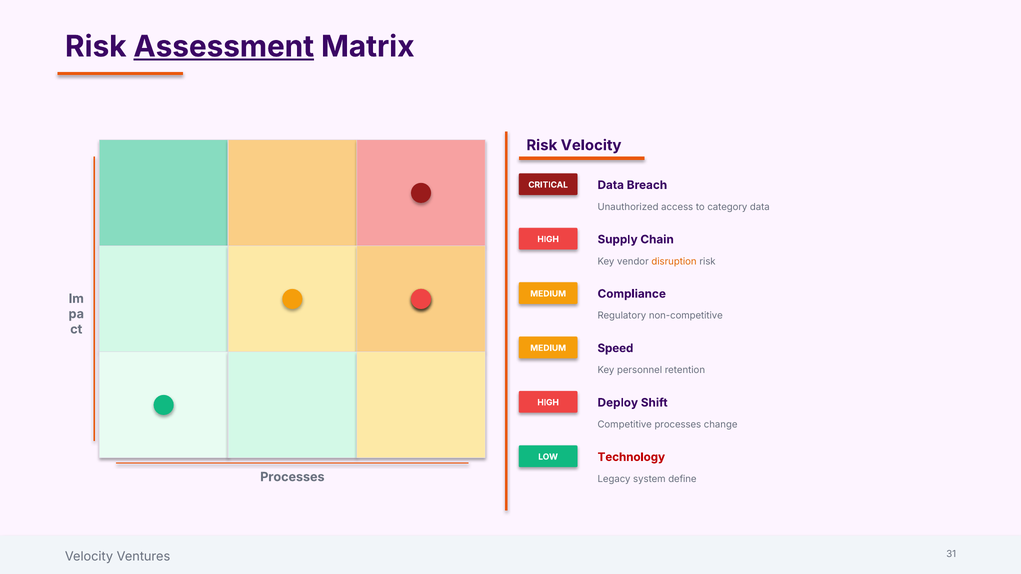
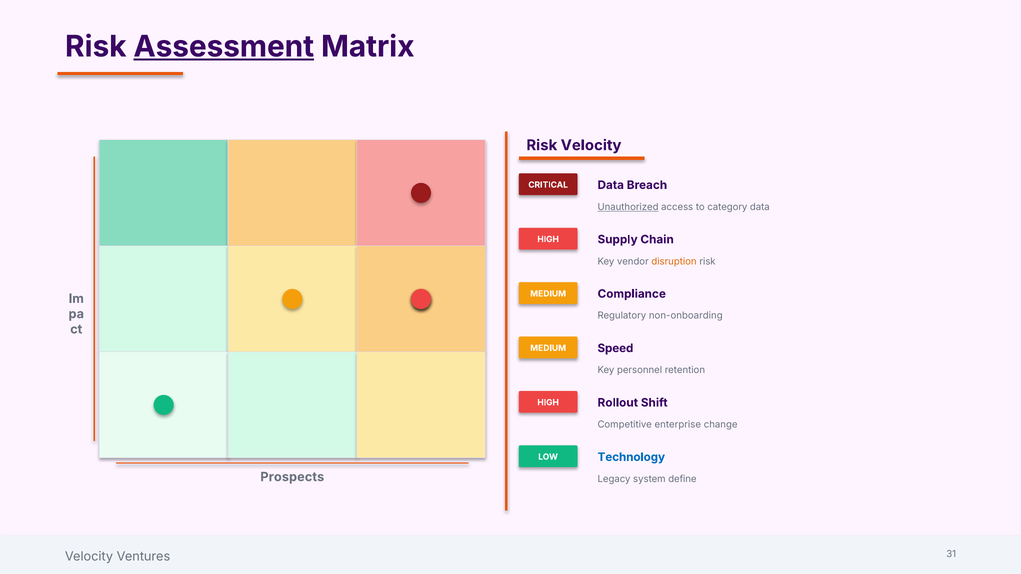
Unauthorized underline: none -> present (628, 207)
non-competitive: non-competitive -> non-onboarding (686, 316)
Deploy: Deploy -> Rollout (618, 403)
Competitive processes: processes -> enterprise (678, 425)
Technology colour: red -> blue (631, 457)
Processes: Processes -> Prospects (292, 477)
